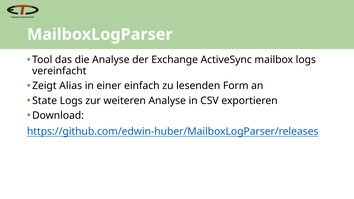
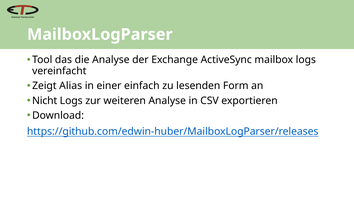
State: State -> Nicht (45, 101)
